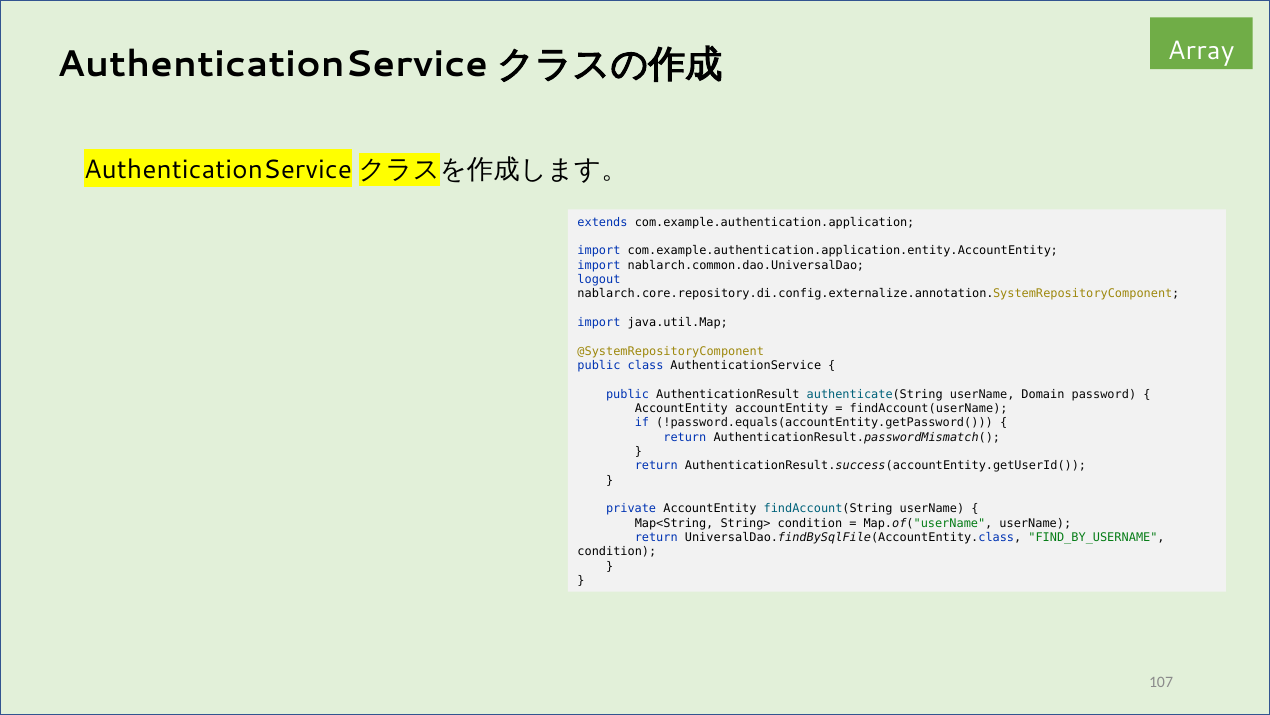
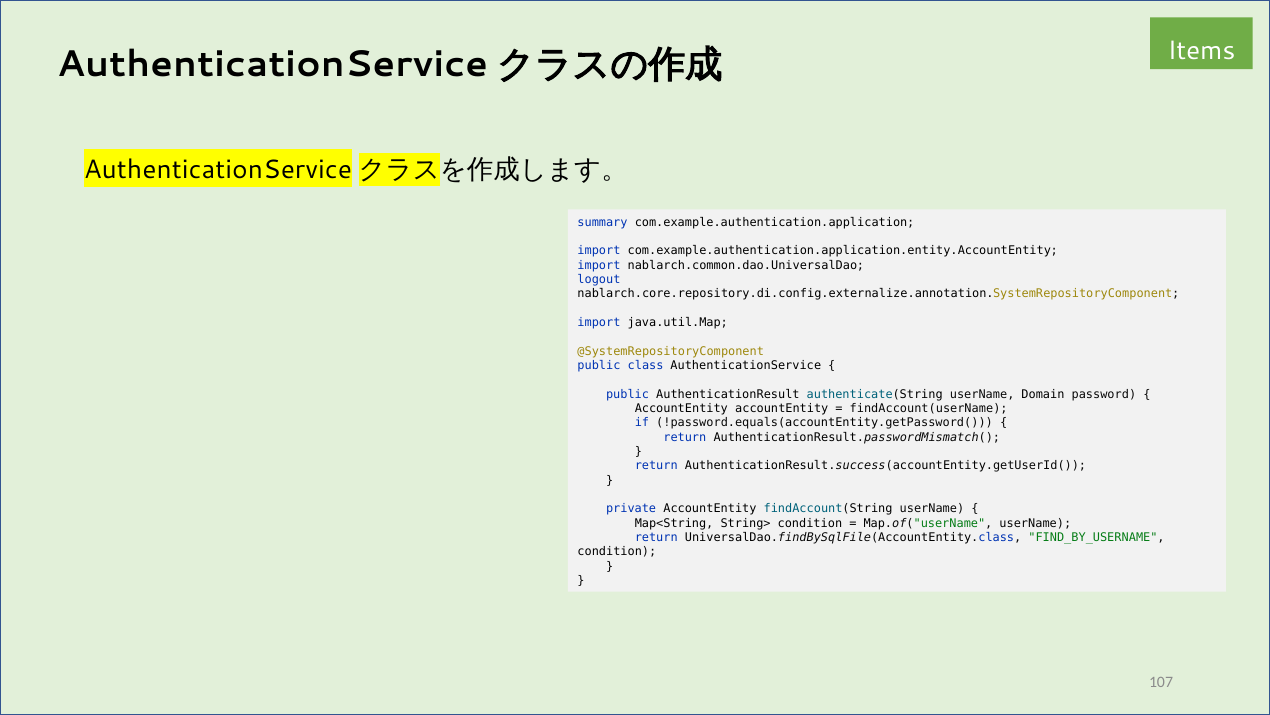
Array: Array -> Items (1201, 50)
extends: extends -> summary (603, 222)
